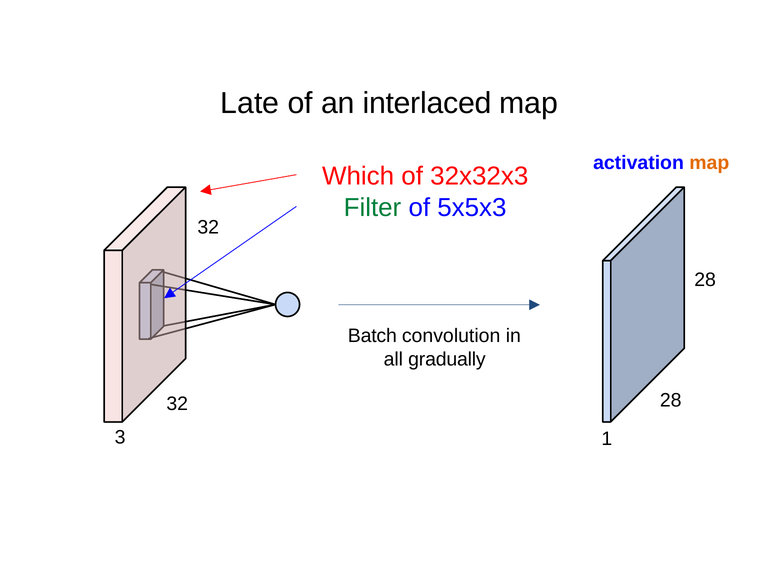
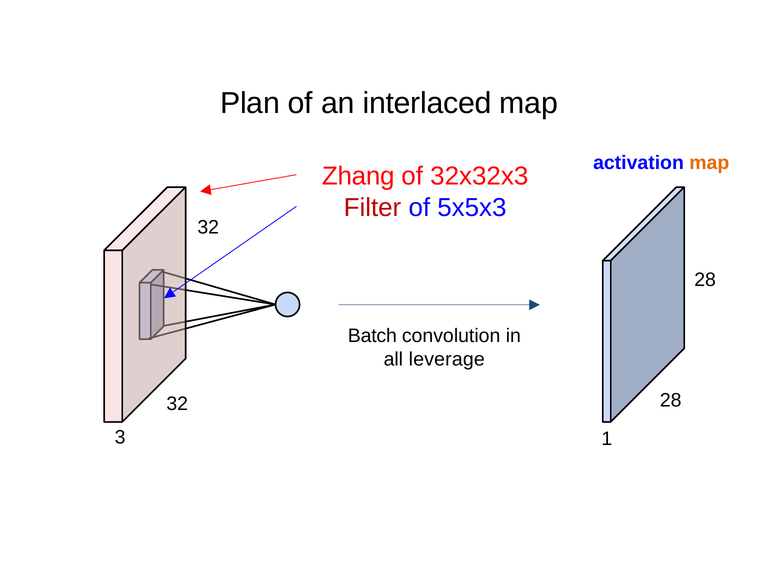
Late: Late -> Plan (250, 103)
Which: Which -> Zhang (358, 176)
Filter colour: green -> red (372, 208)
gradually: gradually -> leverage (447, 359)
